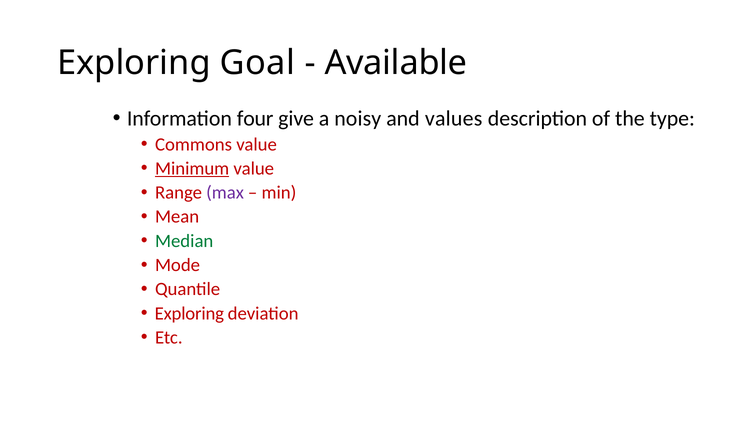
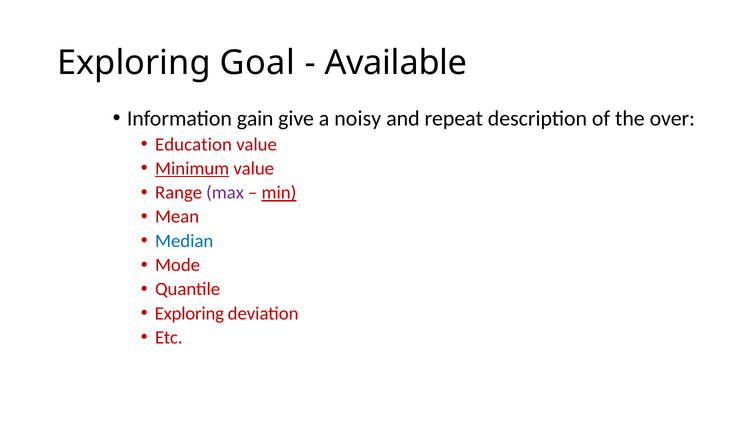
four: four -> gain (255, 118)
values: values -> repeat (454, 118)
type: type -> over (672, 118)
Commons: Commons -> Education (193, 144)
min underline: none -> present (279, 193)
Median colour: green -> blue (184, 241)
